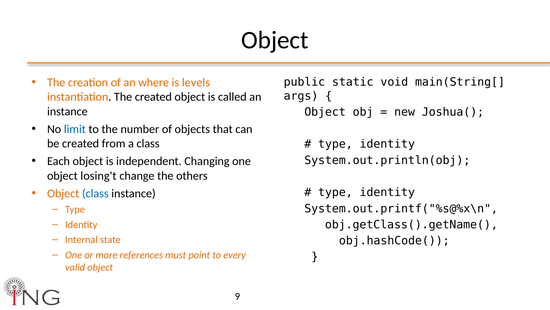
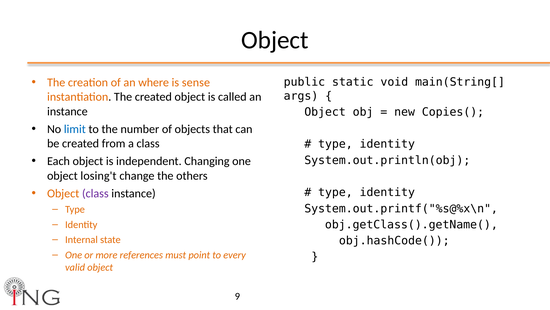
levels: levels -> sense (196, 82)
Joshua(: Joshua( -> Copies( (453, 112)
class colour: blue -> purple (95, 193)
